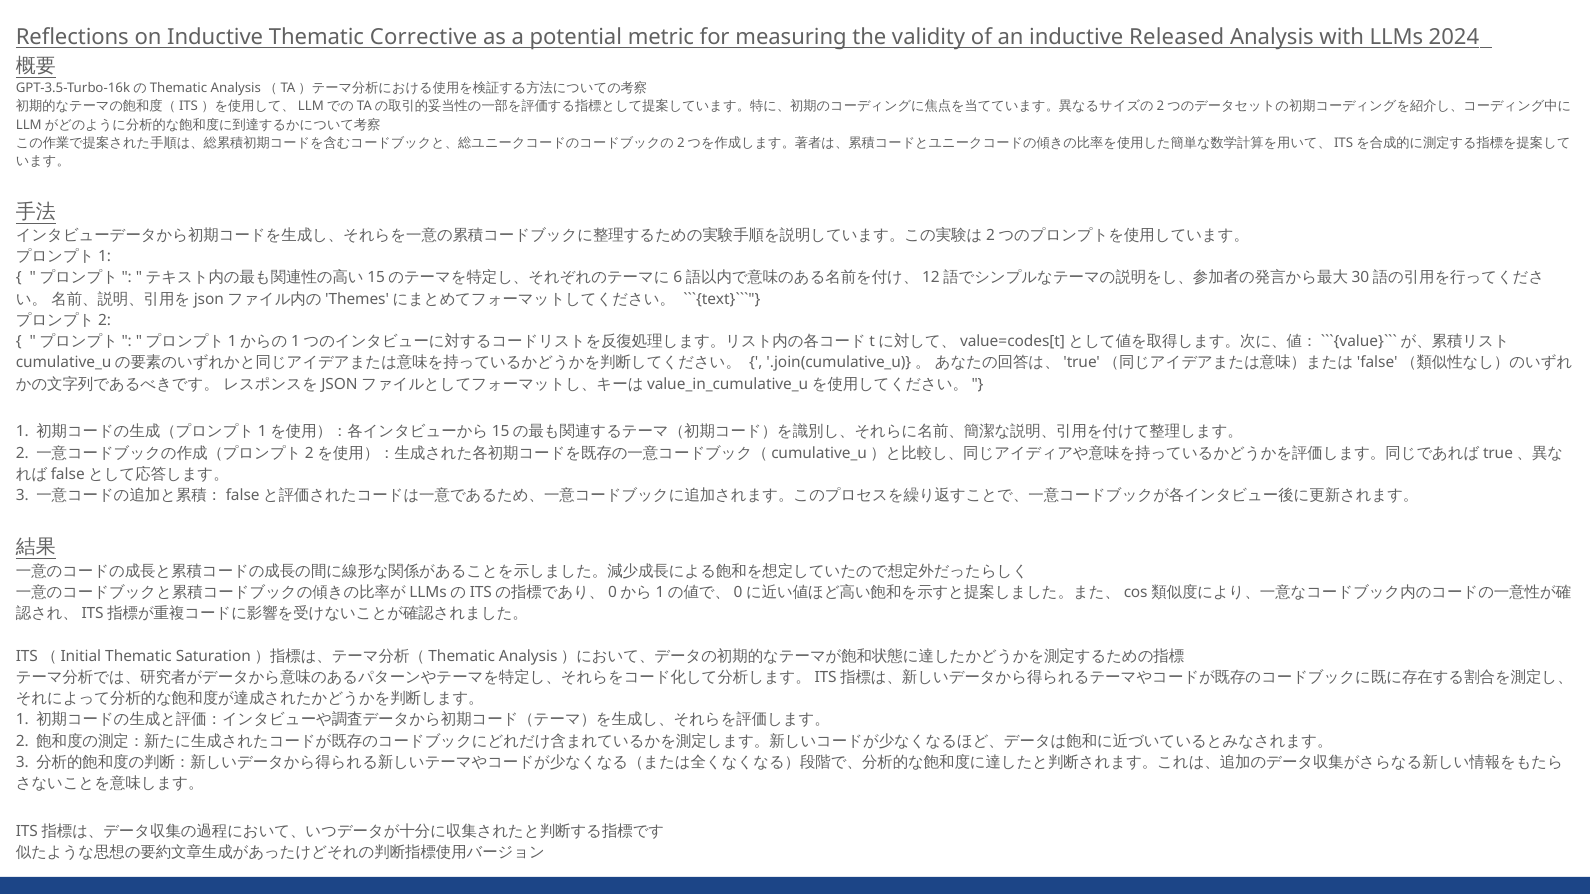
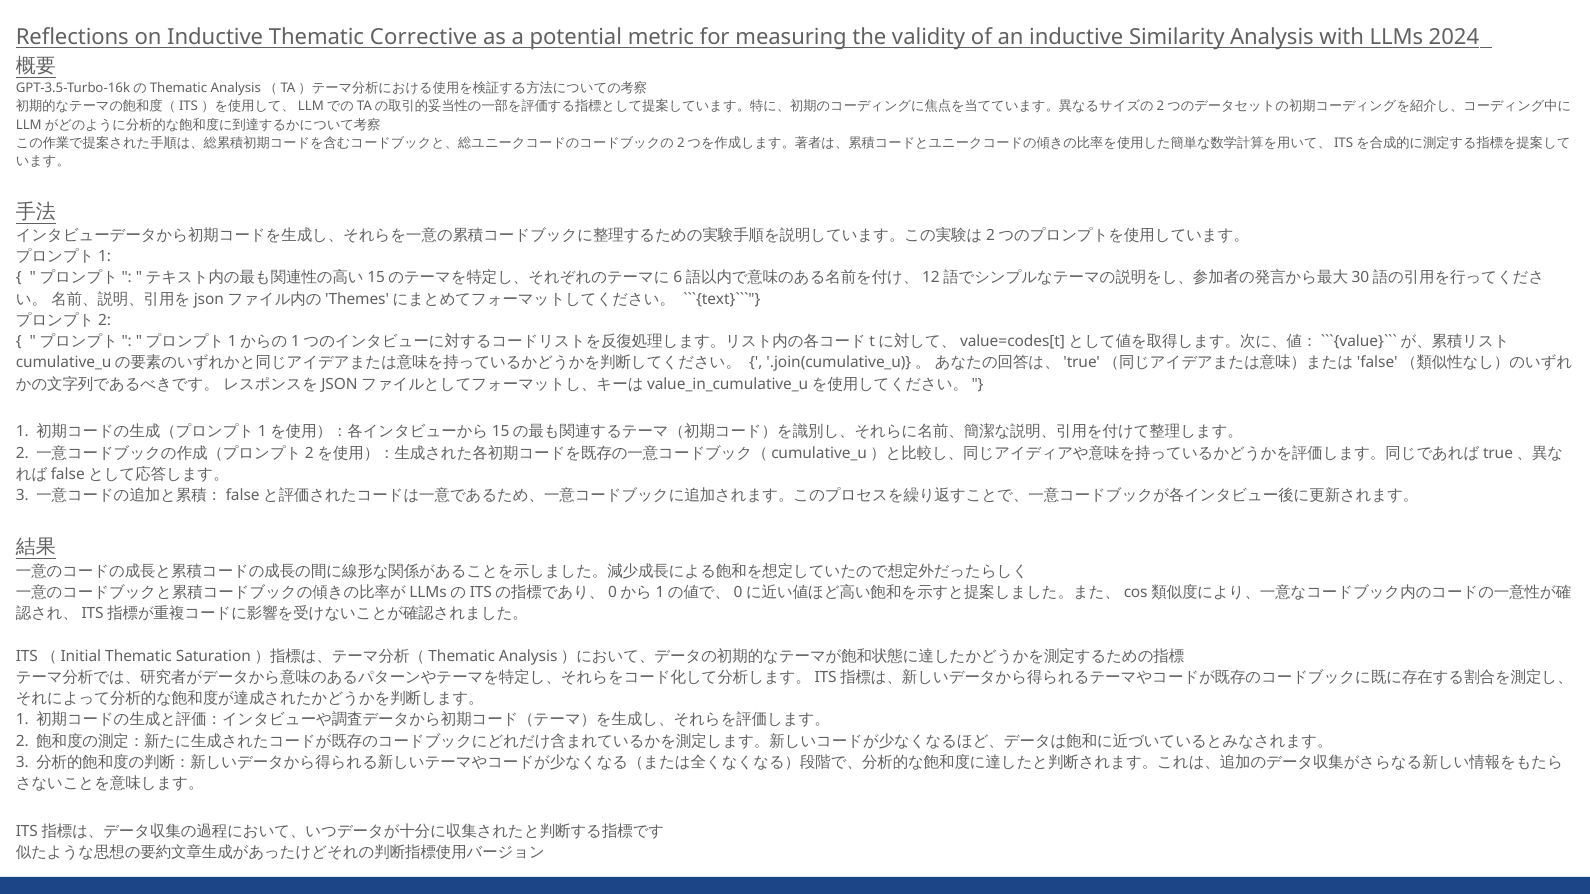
Released: Released -> Similarity (1177, 37)
